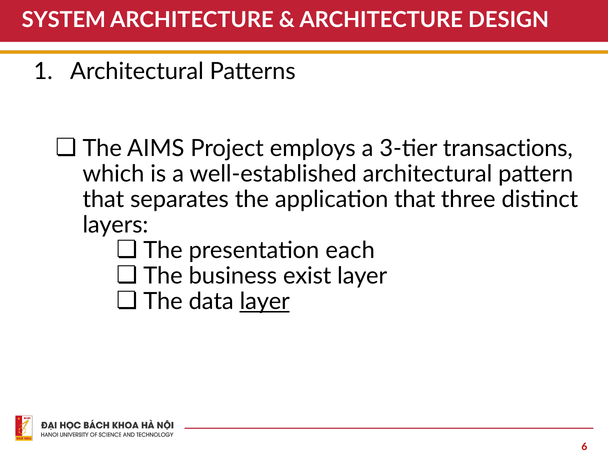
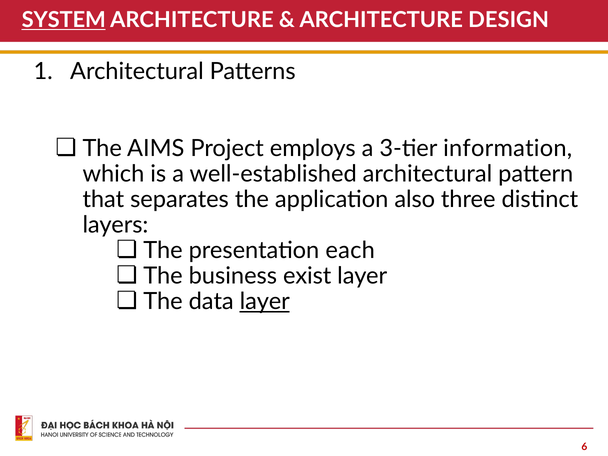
SYSTEM underline: none -> present (64, 20)
transactions: transactions -> information (508, 148)
application that: that -> also (415, 199)
